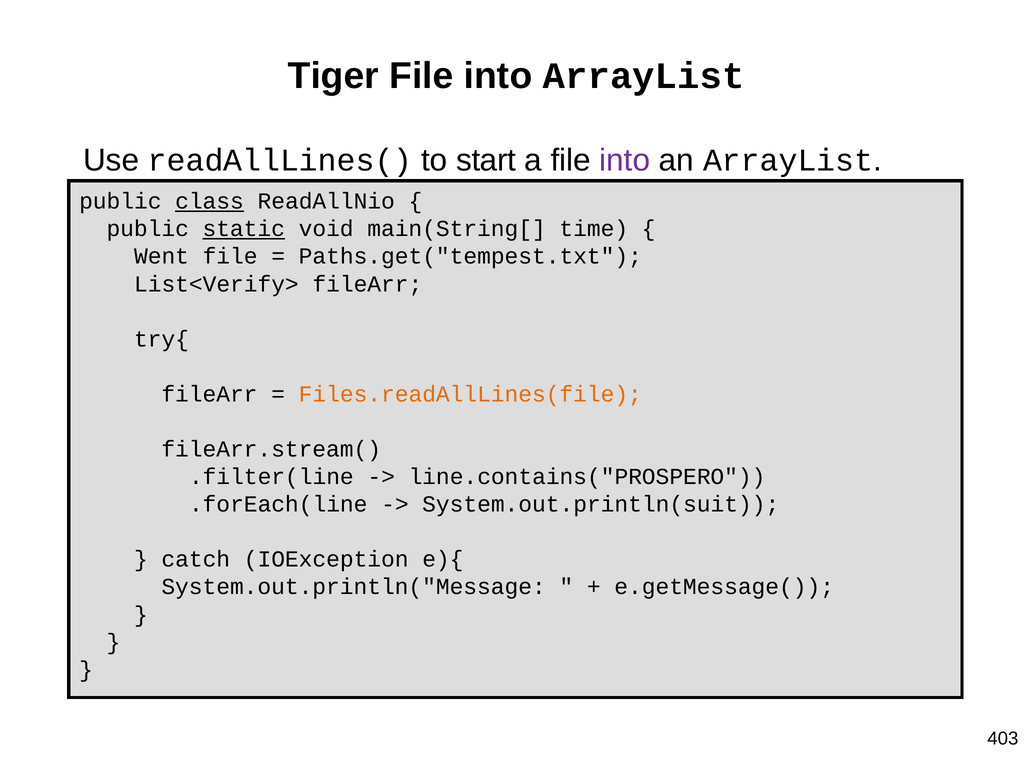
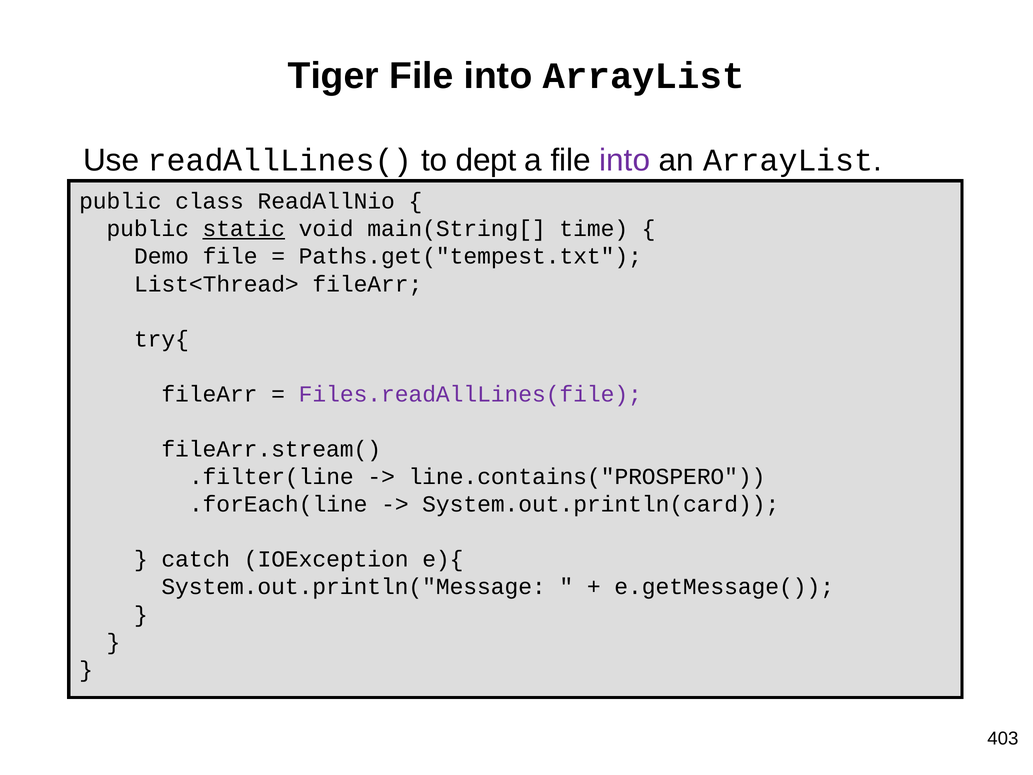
start: start -> dept (486, 160)
class underline: present -> none (209, 201)
Went: Went -> Demo (162, 256)
List<Verify>: List<Verify> -> List<Thread> (216, 284)
Files.readAllLines(file colour: orange -> purple (470, 394)
System.out.println(suit: System.out.println(suit -> System.out.println(card (601, 504)
